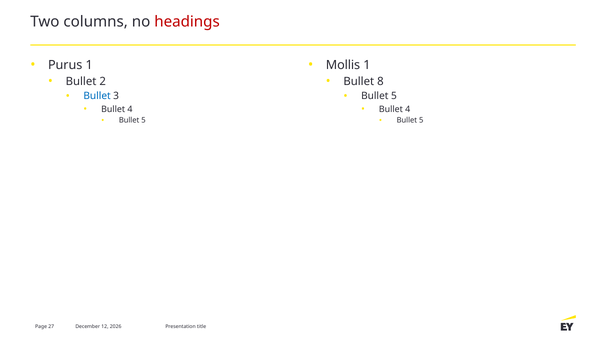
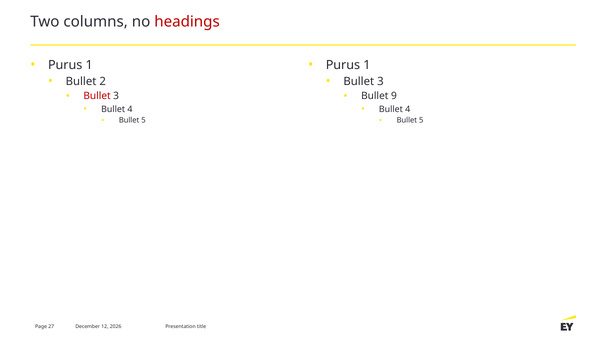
Mollis: Mollis -> Purus (343, 65)
8: 8 -> 3 (380, 82)
Bullet colour: blue -> red (97, 96)
5: 5 -> 9 (394, 96)
